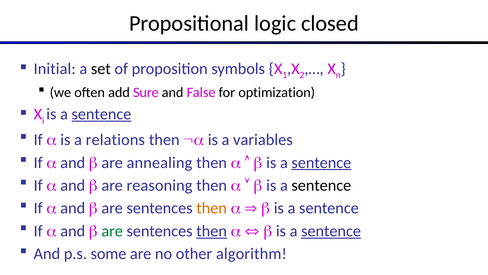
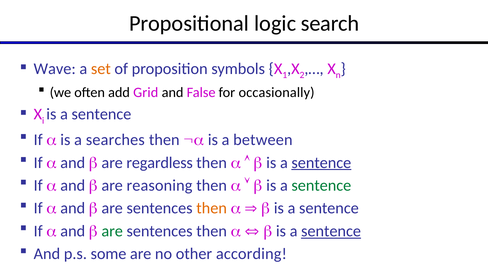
closed: closed -> search (330, 23)
Initial: Initial -> Wave (55, 69)
set colour: black -> orange (101, 69)
Sure: Sure -> Grid (146, 92)
optimization: optimization -> occasionally (277, 92)
sentence underline: present -> none (101, 114)
relations: relations -> searches (115, 140)
variables: variables -> between (263, 140)
annealing: annealing -> regardless (160, 162)
sentence colour: black -> green (321, 185)
then underline: present -> none (212, 231)
algorithm: algorithm -> according (251, 253)
